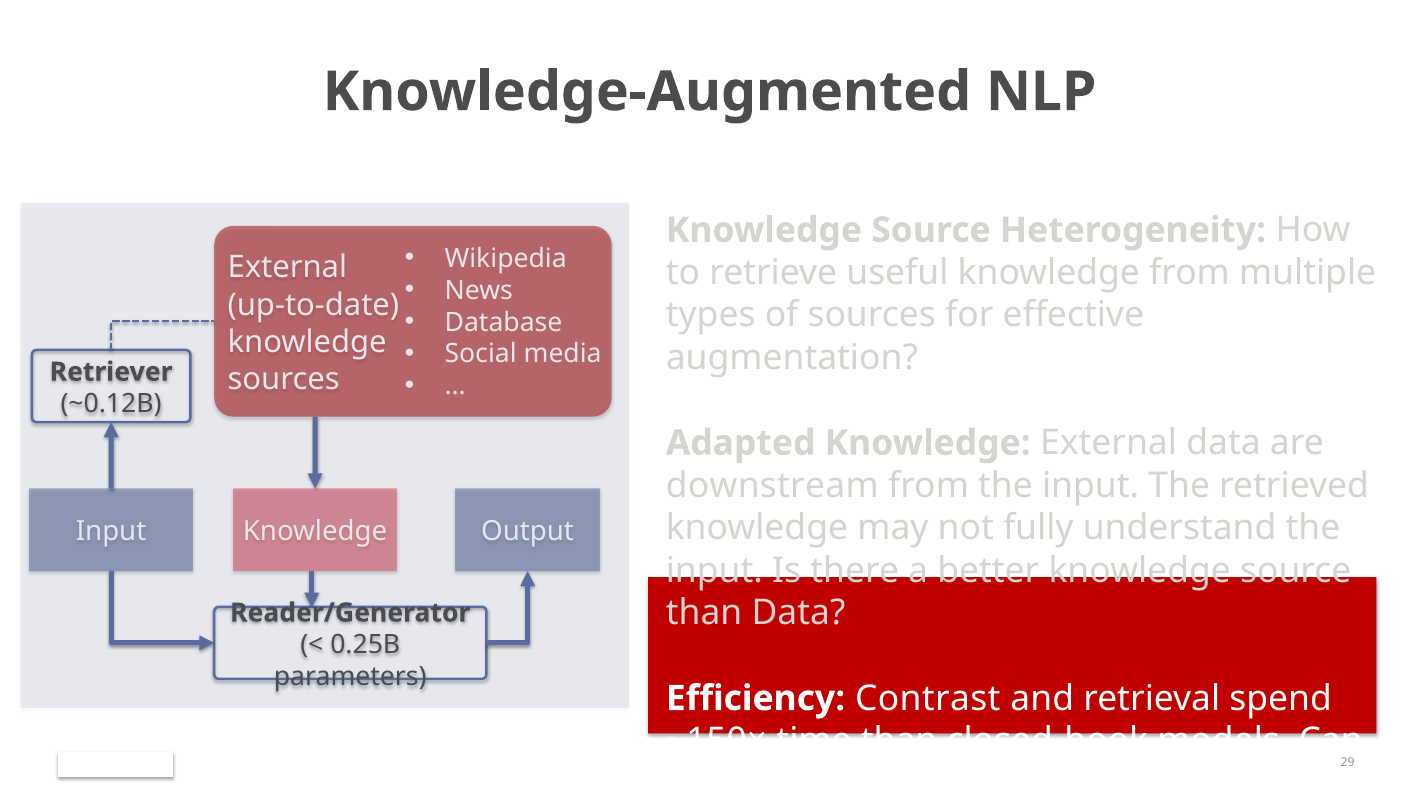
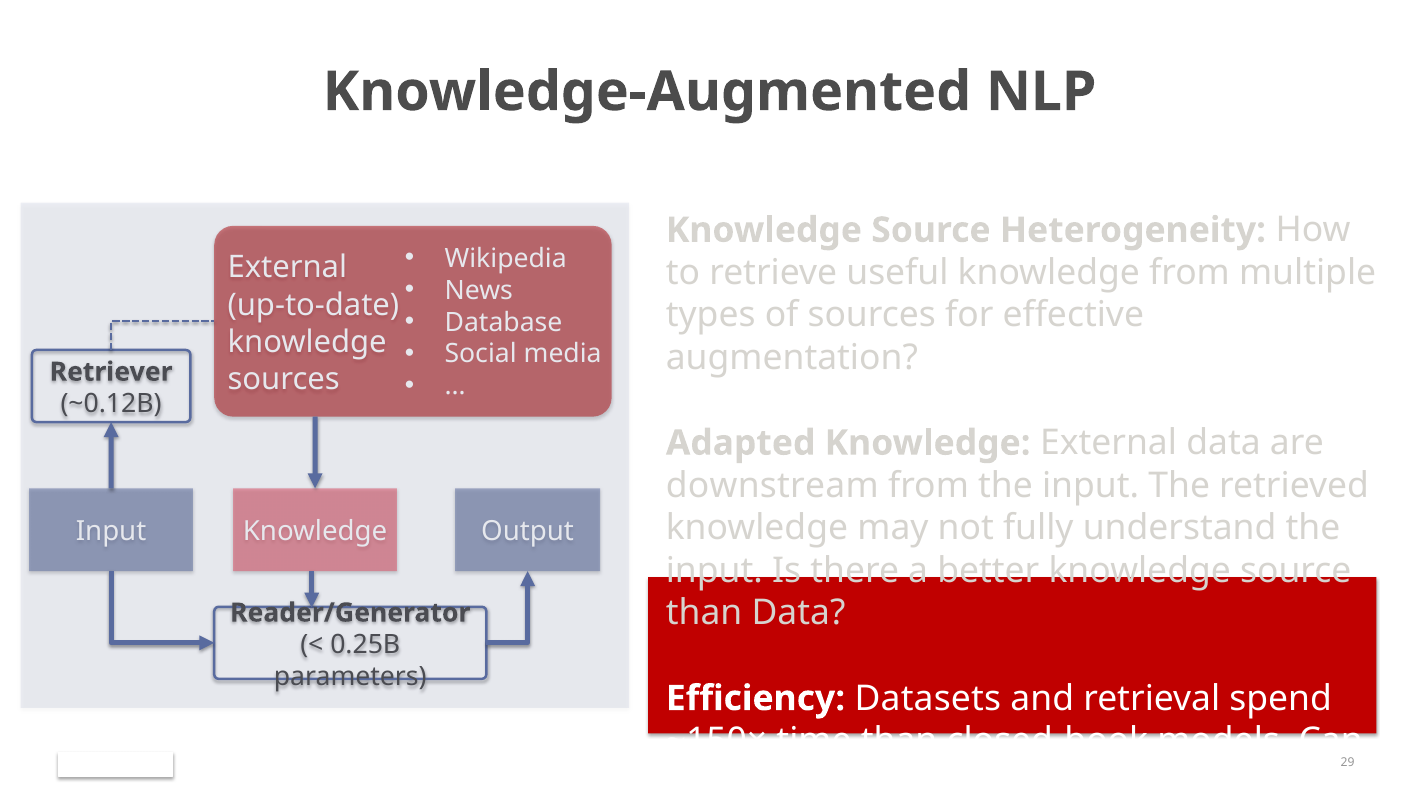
Contrast: Contrast -> Datasets (928, 698)
